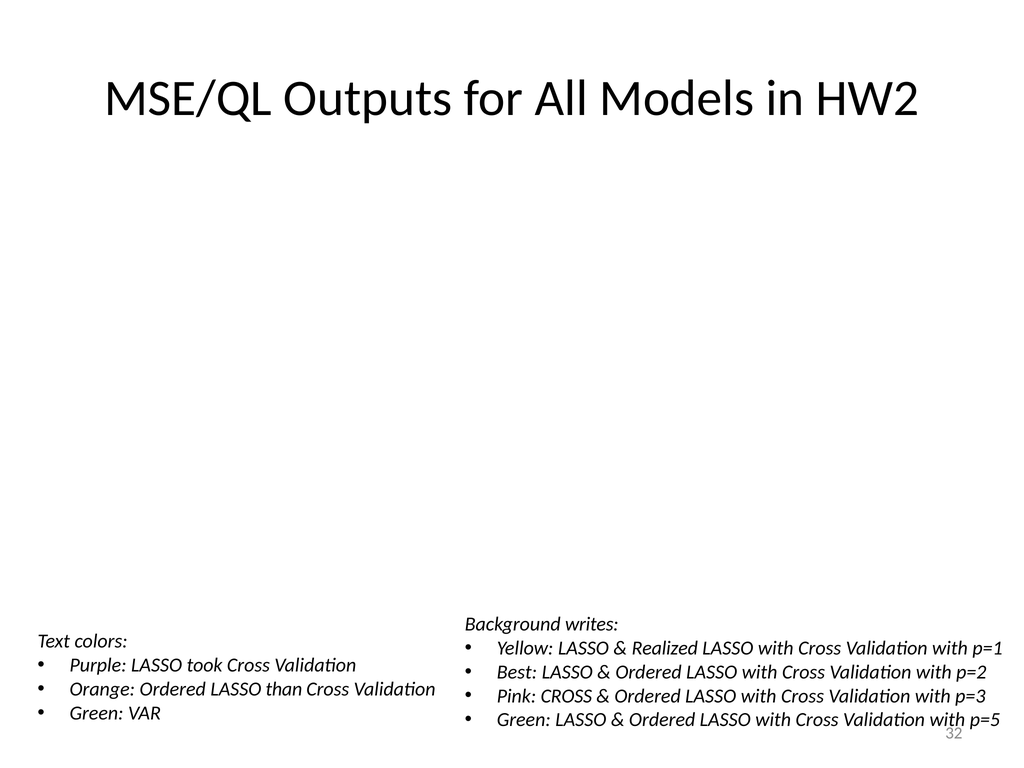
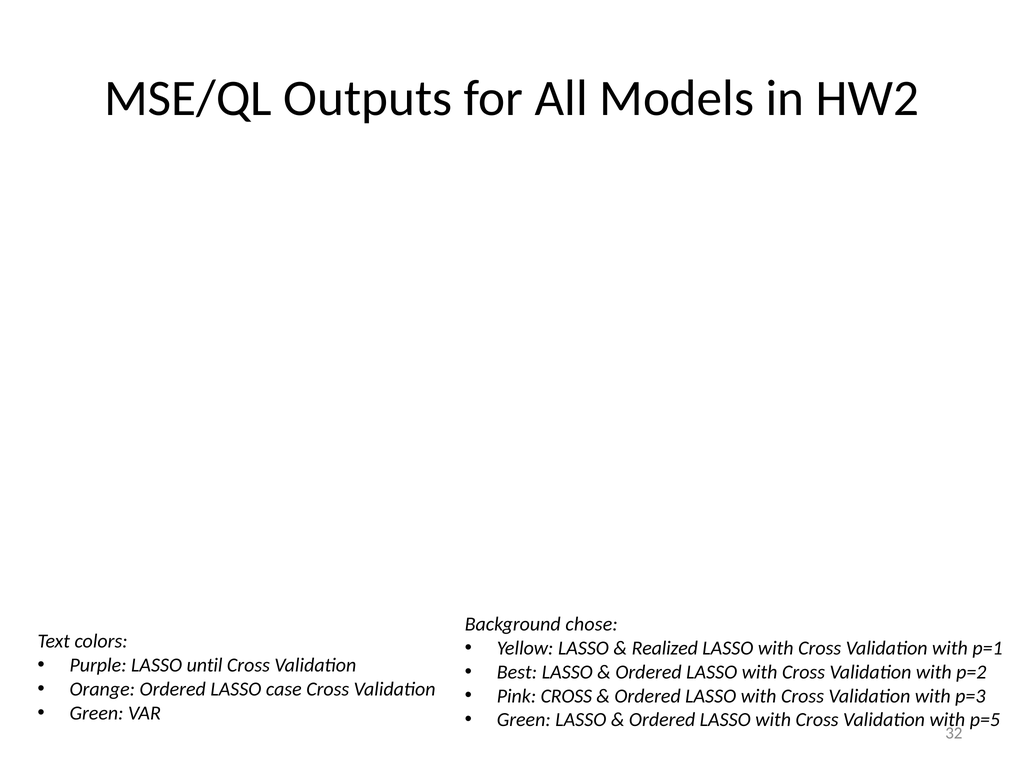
writes: writes -> chose (592, 624)
took: took -> until (205, 665)
than: than -> case (284, 689)
